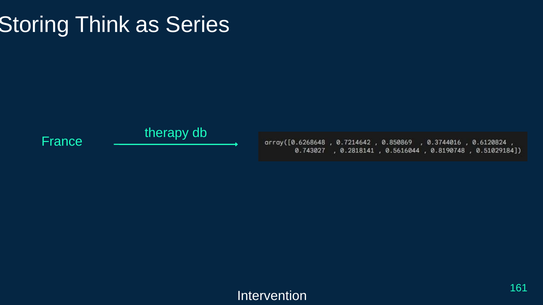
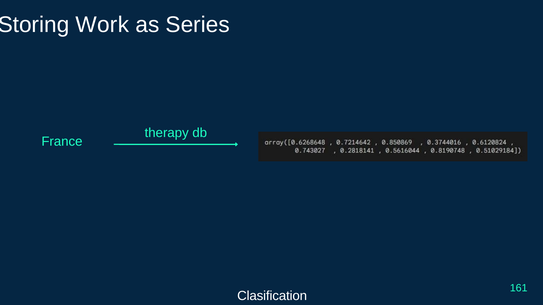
Think: Think -> Work (102, 25)
Intervention: Intervention -> Clasification (272, 296)
